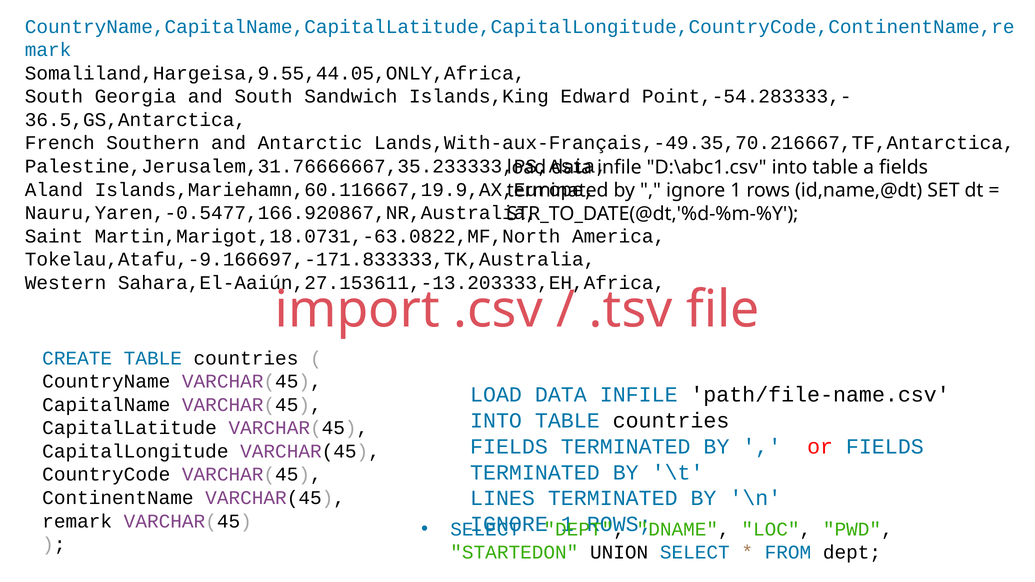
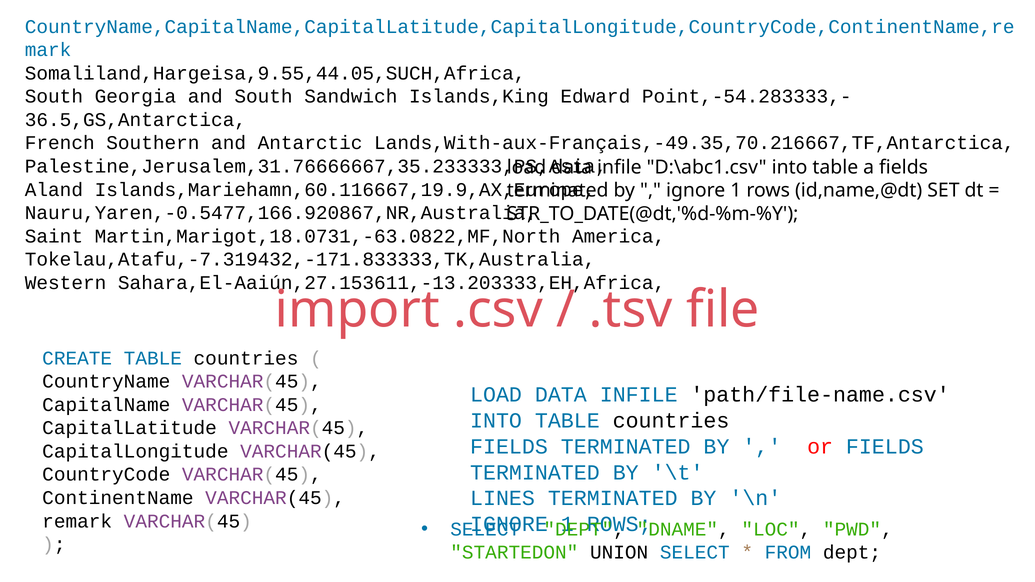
Somaliland,Hargeisa,9.55,44.05,ONLY,Africa: Somaliland,Hargeisa,9.55,44.05,ONLY,Africa -> Somaliland,Hargeisa,9.55,44.05,SUCH,Africa (275, 73)
Tokelau,Atafu,-9.166697,-171.833333,TK,Australia: Tokelau,Atafu,-9.166697,-171.833333,TK,Australia -> Tokelau,Atafu,-7.319432,-171.833333,TK,Australia (310, 260)
